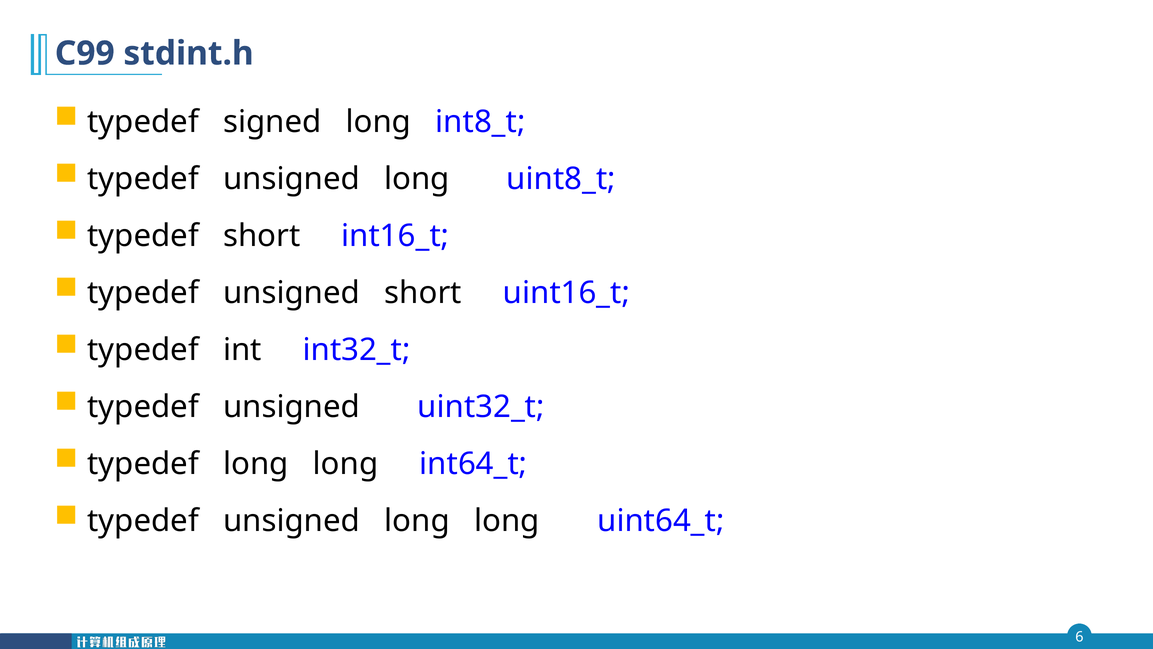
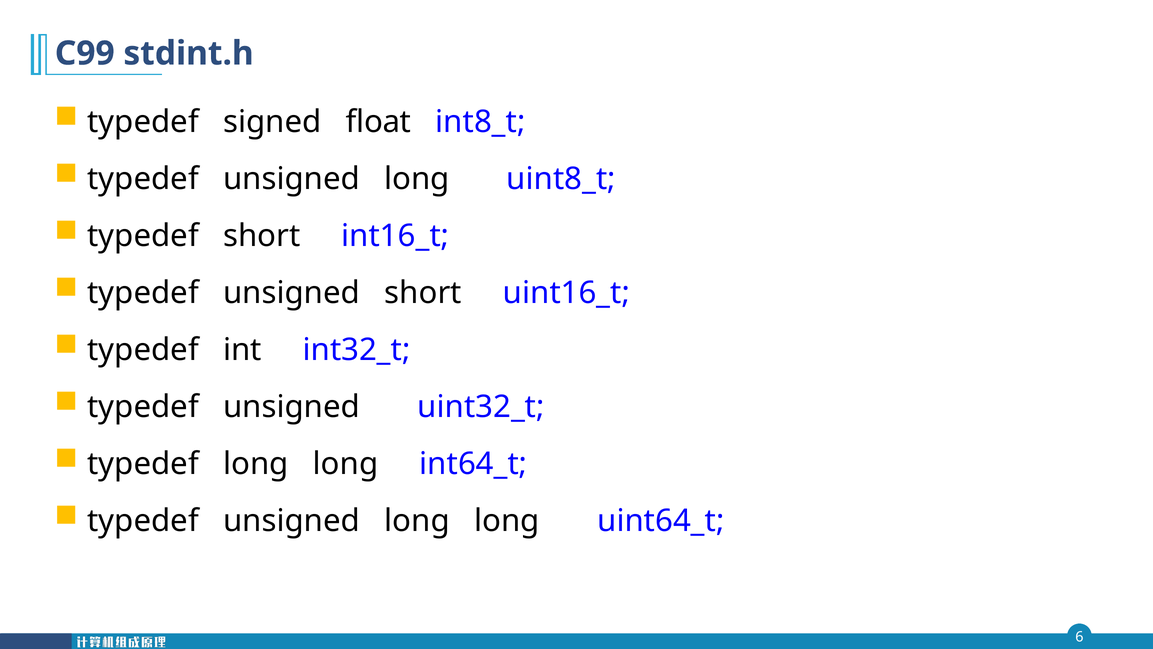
signed long: long -> float (378, 122)
